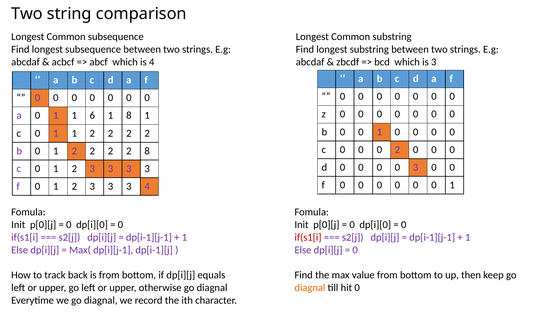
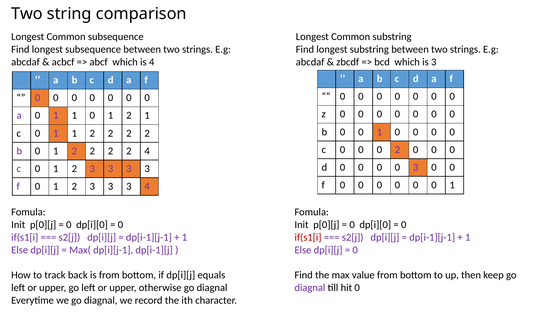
1 1 6: 6 -> 0 (92, 116)
8: 8 -> 2 (129, 116)
2 8: 8 -> 4 (147, 151)
diagnal colour: orange -> purple (310, 288)
